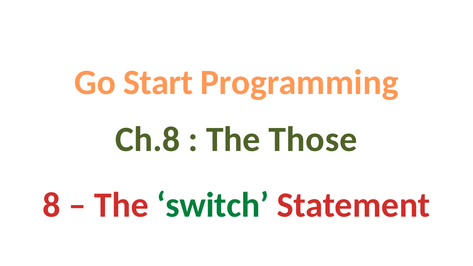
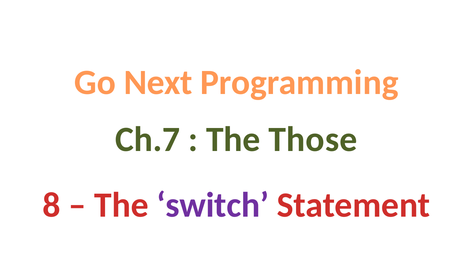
Start: Start -> Next (158, 82)
Ch.8: Ch.8 -> Ch.7 (148, 139)
switch colour: green -> purple (213, 205)
